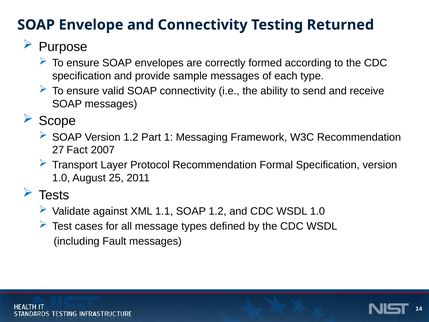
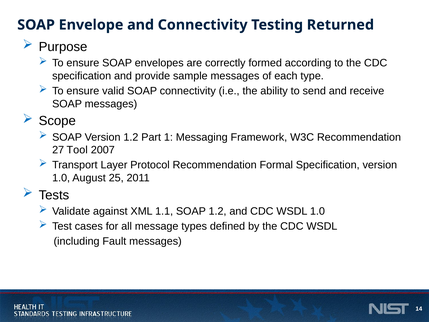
Fact: Fact -> Tool (77, 150)
